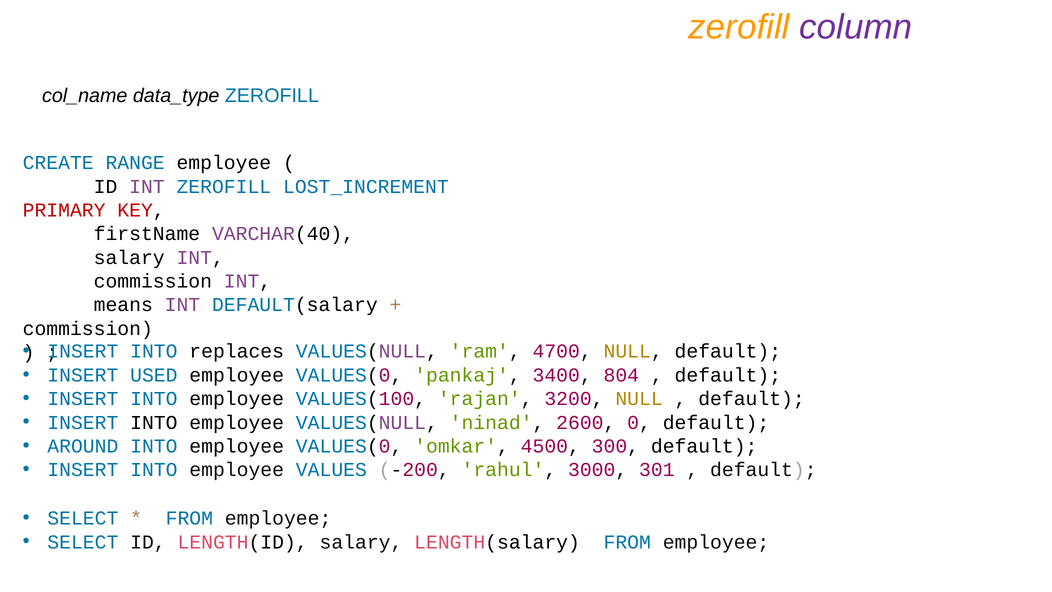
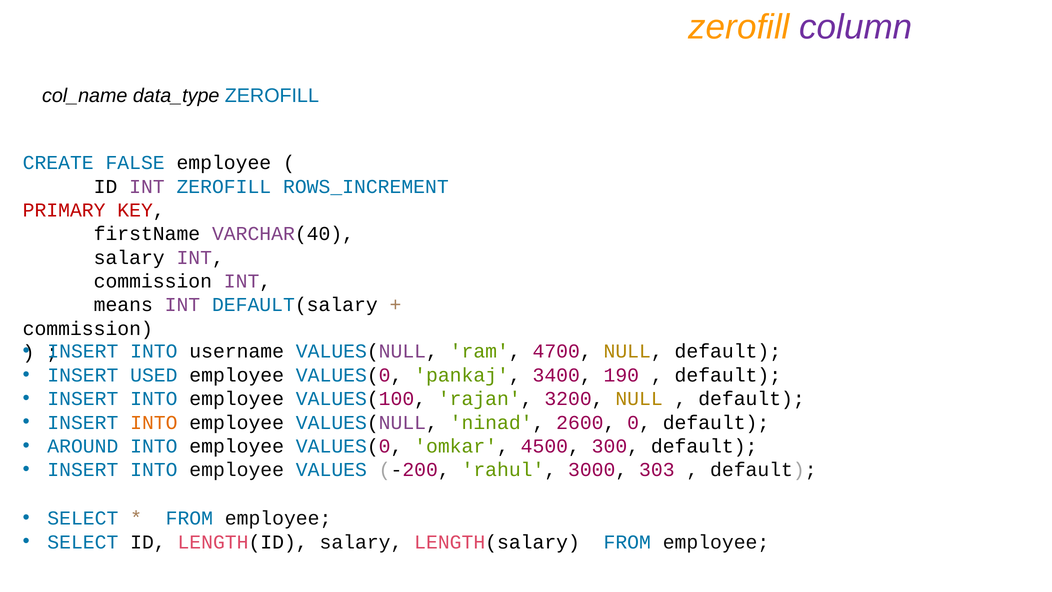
RANGE: RANGE -> FALSE (135, 163)
LOST_INCREMENT: LOST_INCREMENT -> ROWS_INCREMENT (366, 186)
replaces: replaces -> username (237, 351)
804: 804 -> 190 (621, 375)
INTO colour: black -> orange (154, 422)
301: 301 -> 303 (657, 470)
